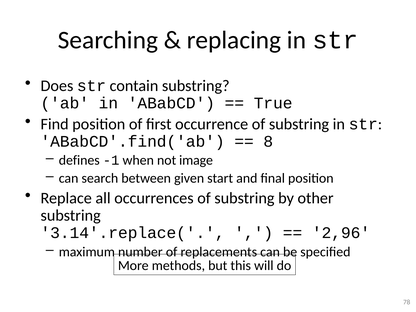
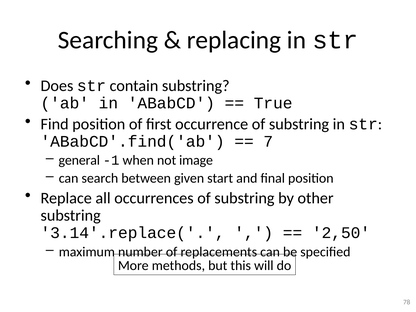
8: 8 -> 7 (268, 141)
defines: defines -> general (79, 160)
2,96: 2,96 -> 2,50 (341, 233)
